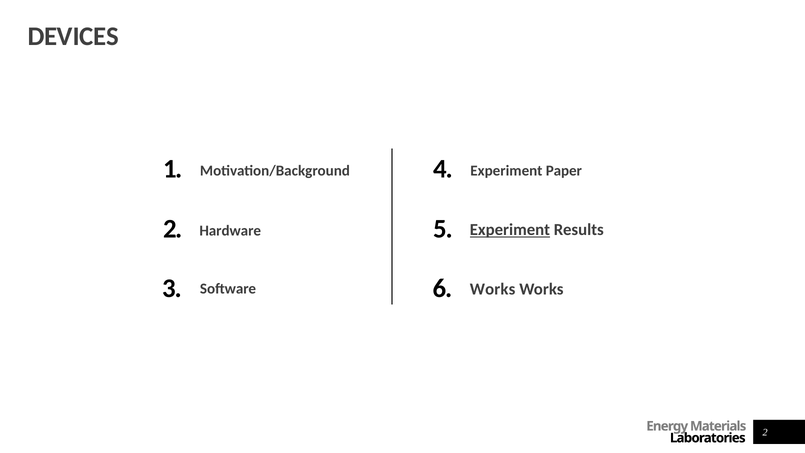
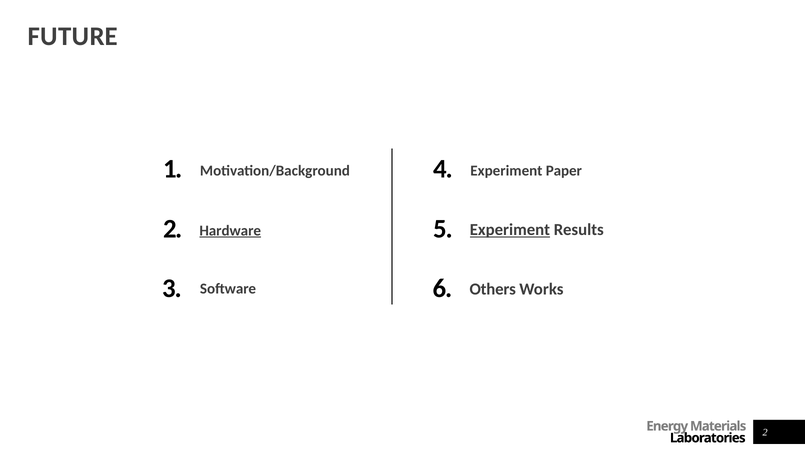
DEVICES: DEVICES -> FUTURE (73, 36)
Hardware underline: none -> present (230, 230)
Works: Works -> Others (493, 289)
